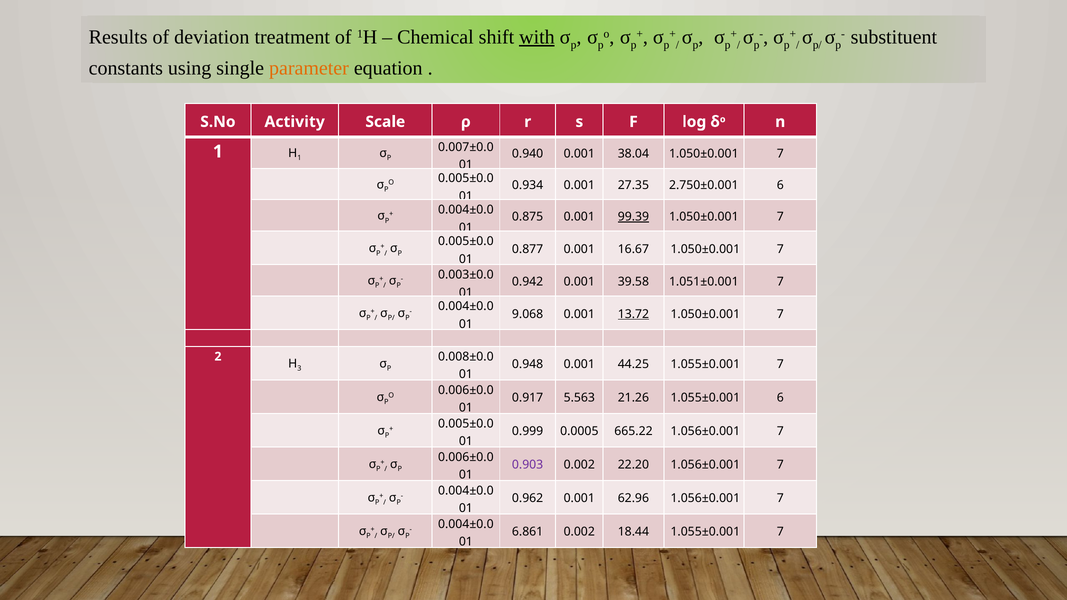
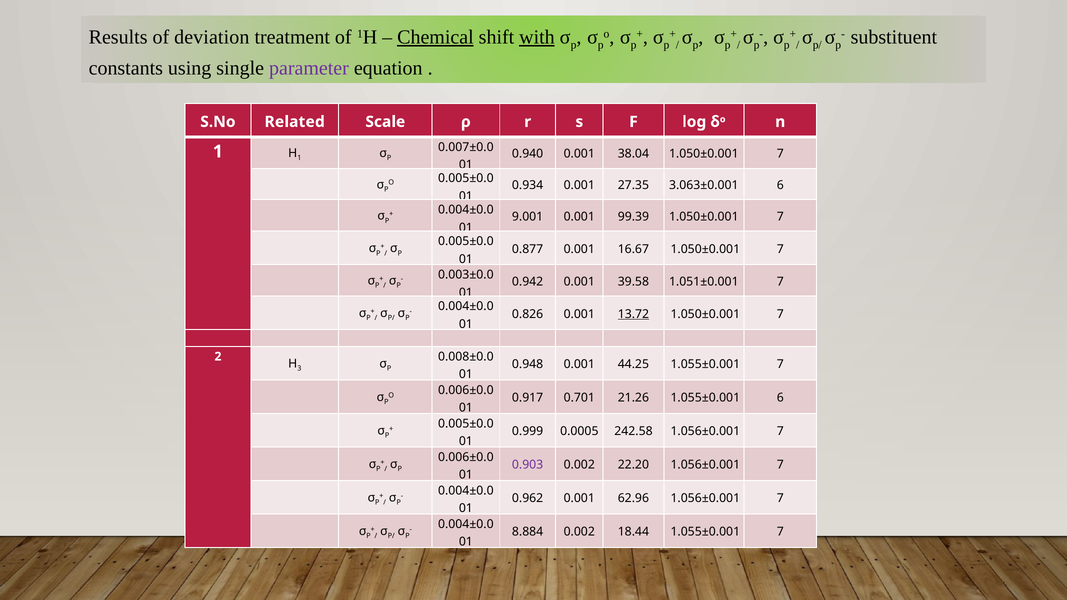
Chemical underline: none -> present (435, 37)
parameter colour: orange -> purple (309, 68)
Activity: Activity -> Related (295, 122)
2.750±0.001: 2.750±0.001 -> 3.063±0.001 (704, 185)
0.875: 0.875 -> 9.001 (528, 217)
99.39 underline: present -> none (633, 217)
9.068: 9.068 -> 0.826 (528, 314)
5.563: 5.563 -> 0.701 (579, 398)
665.22: 665.22 -> 242.58 (633, 432)
6.861: 6.861 -> 8.884 (528, 532)
